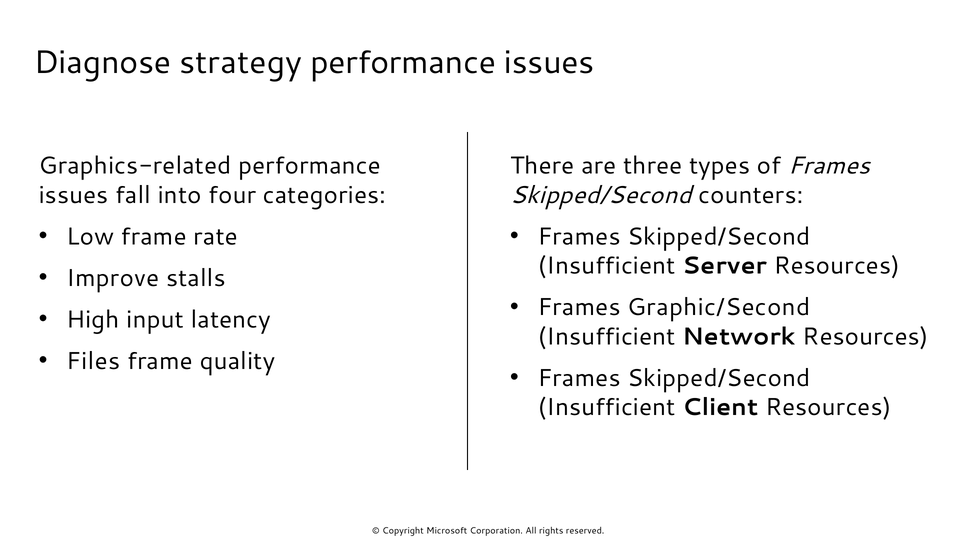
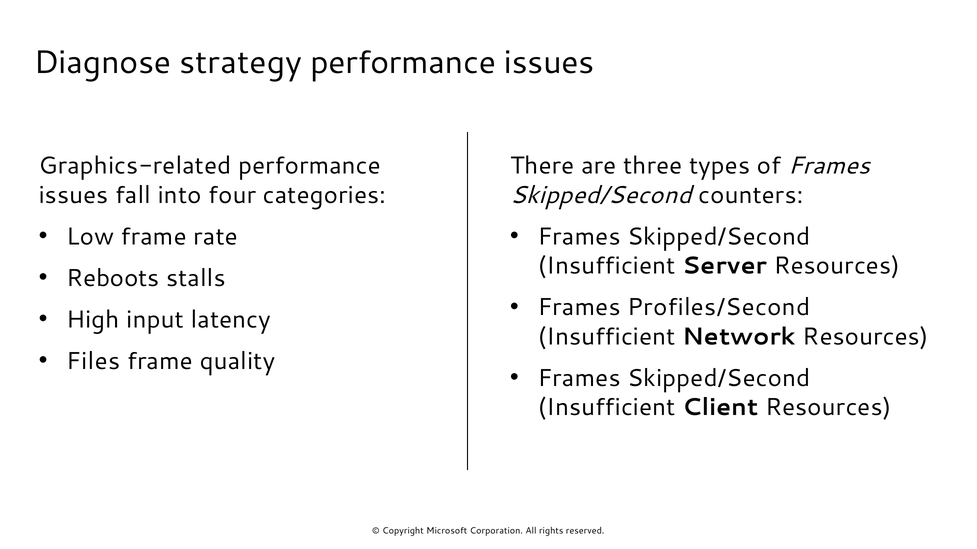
Improve: Improve -> Reboots (113, 278)
Graphic/Second: Graphic/Second -> Profiles/Second (719, 308)
